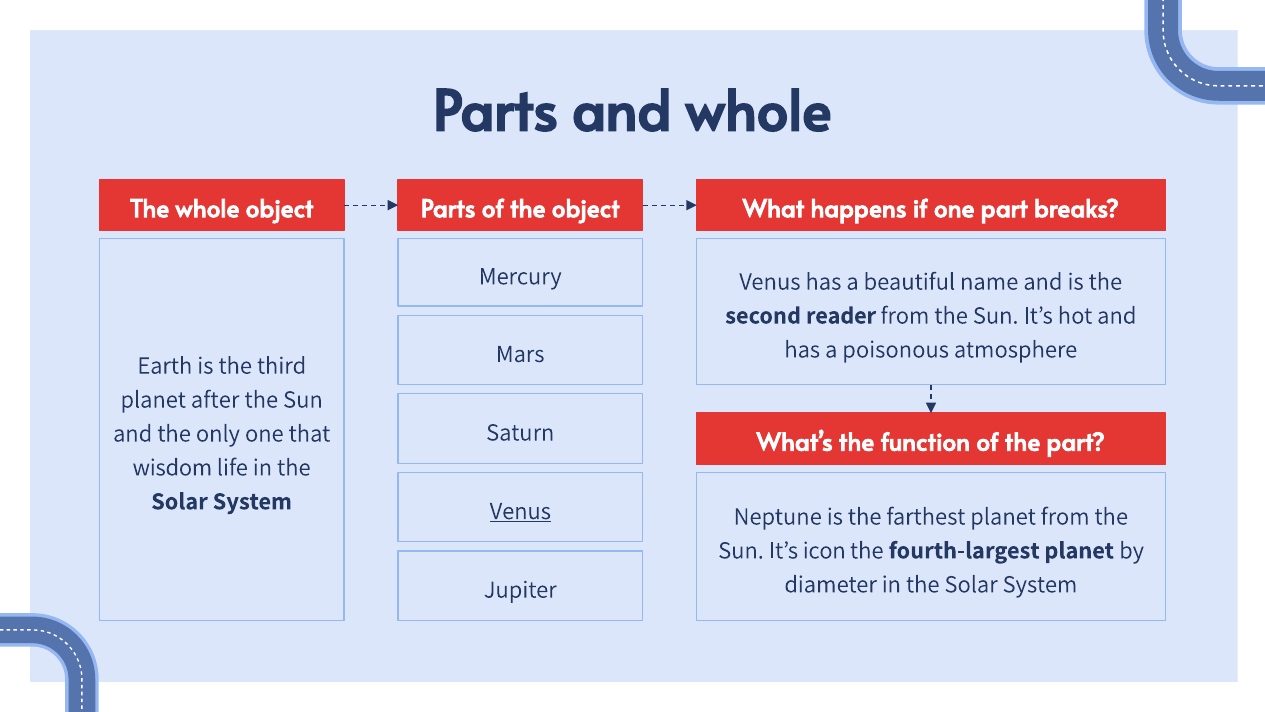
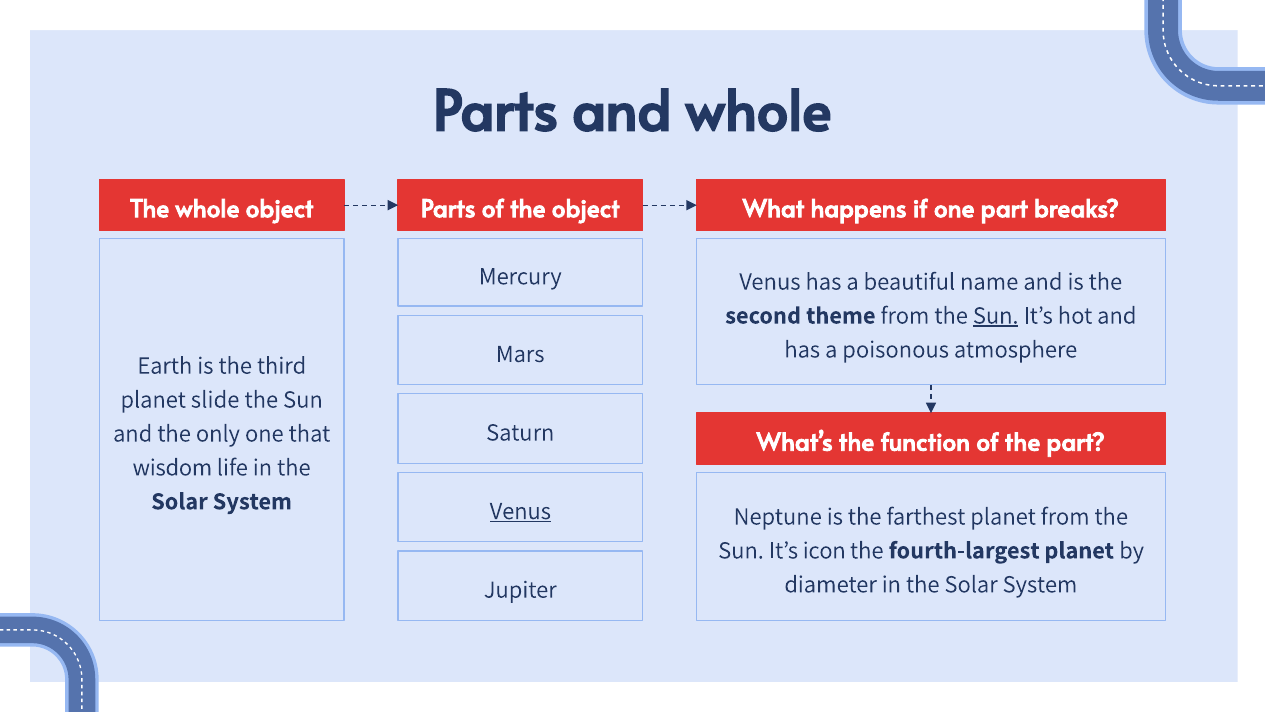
reader: reader -> theme (841, 315)
Sun underline: none -> present (996, 315)
after: after -> slide (215, 399)
